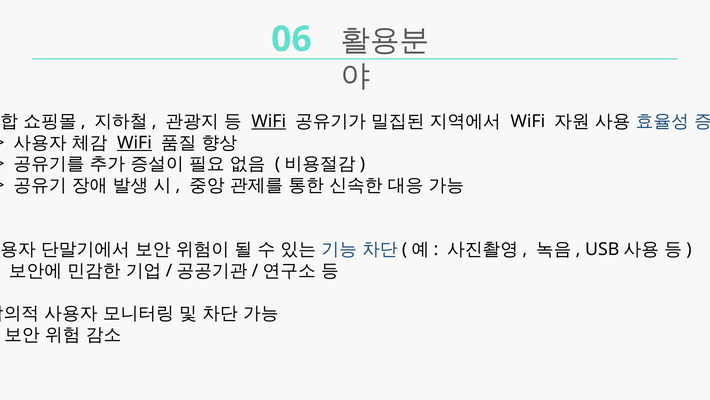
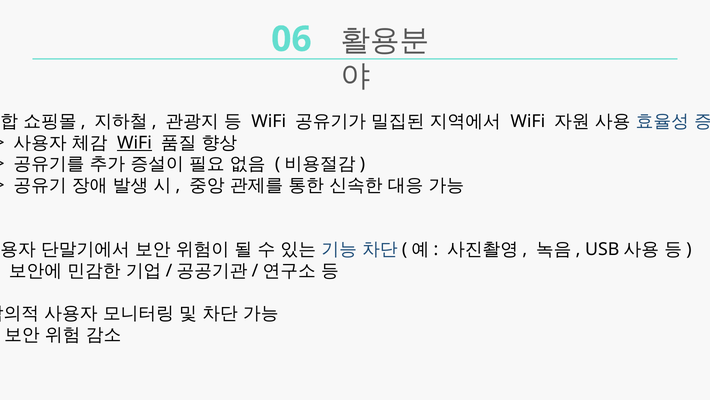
WiFi underline: present -> none (269, 121)
